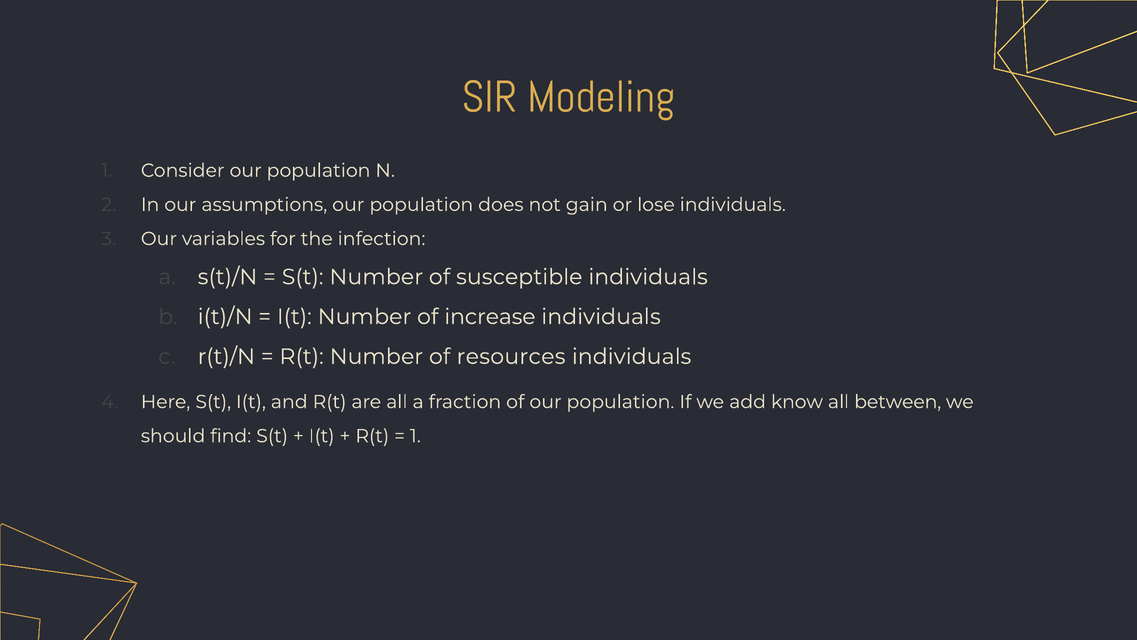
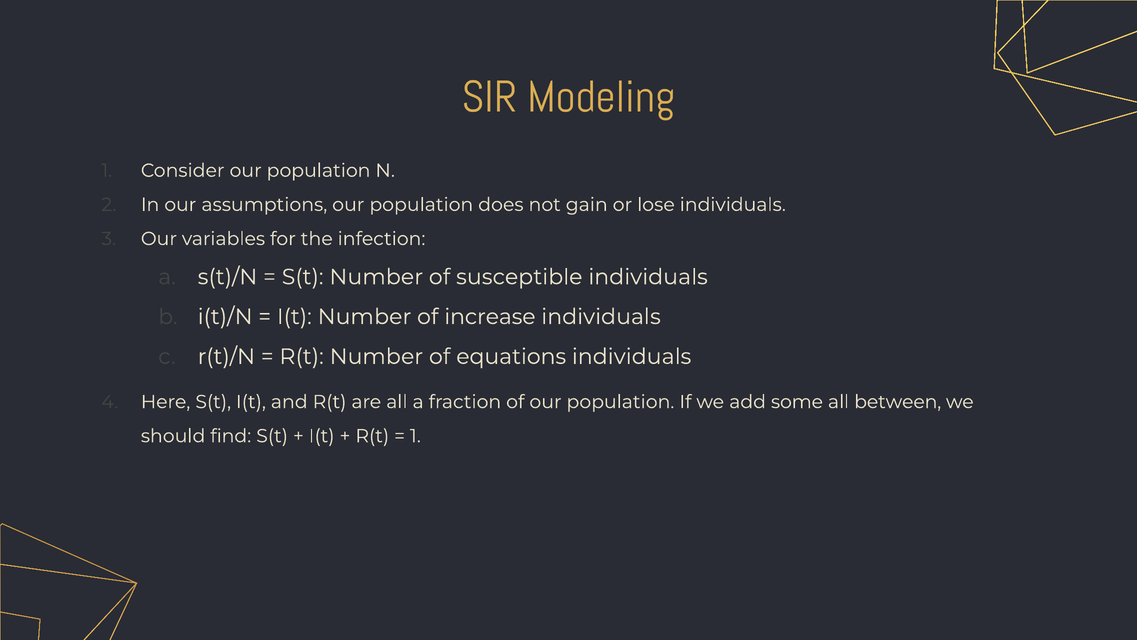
resources: resources -> equations (511, 356)
know: know -> some (797, 402)
